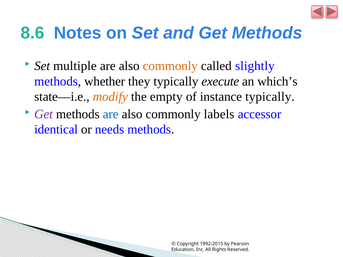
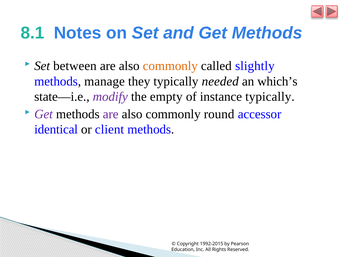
8.6: 8.6 -> 8.1 (32, 33)
multiple: multiple -> between (75, 66)
whether: whether -> manage (105, 81)
execute: execute -> needed (220, 81)
modify colour: orange -> purple (110, 97)
are colour: blue -> purple (111, 114)
labels: labels -> round (219, 114)
needs: needs -> client (109, 130)
